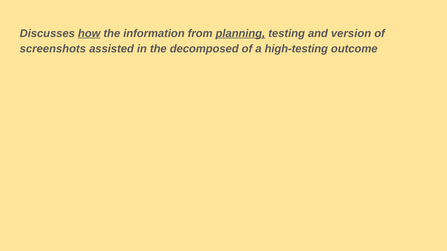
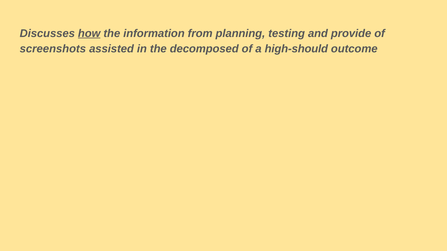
planning underline: present -> none (240, 33)
version: version -> provide (351, 33)
high-testing: high-testing -> high-should (296, 49)
